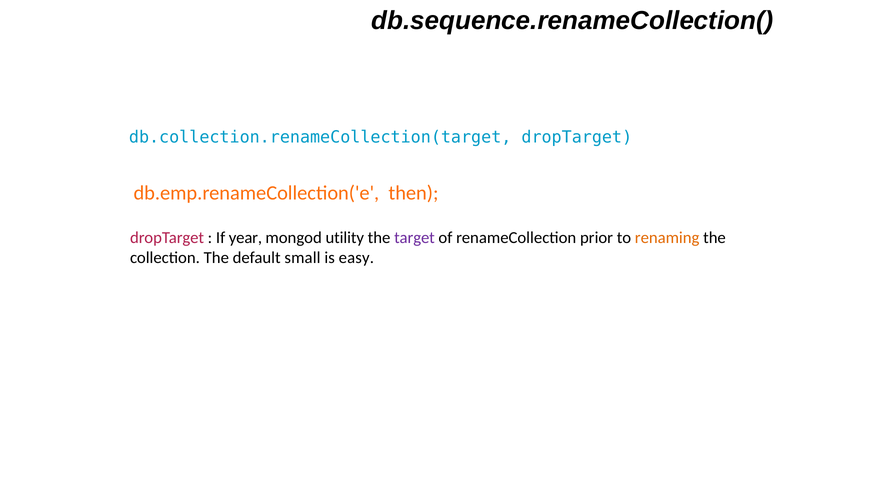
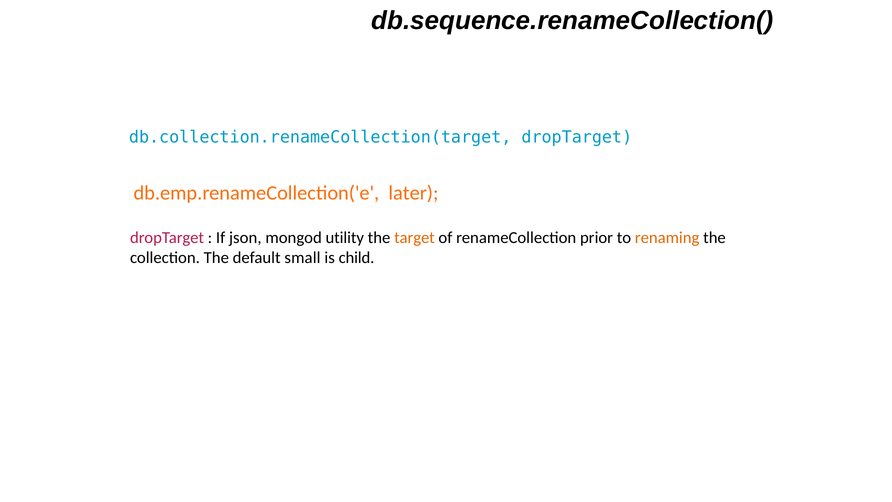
then: then -> later (413, 193)
year: year -> json (245, 238)
target colour: purple -> orange (414, 238)
easy: easy -> child (357, 258)
